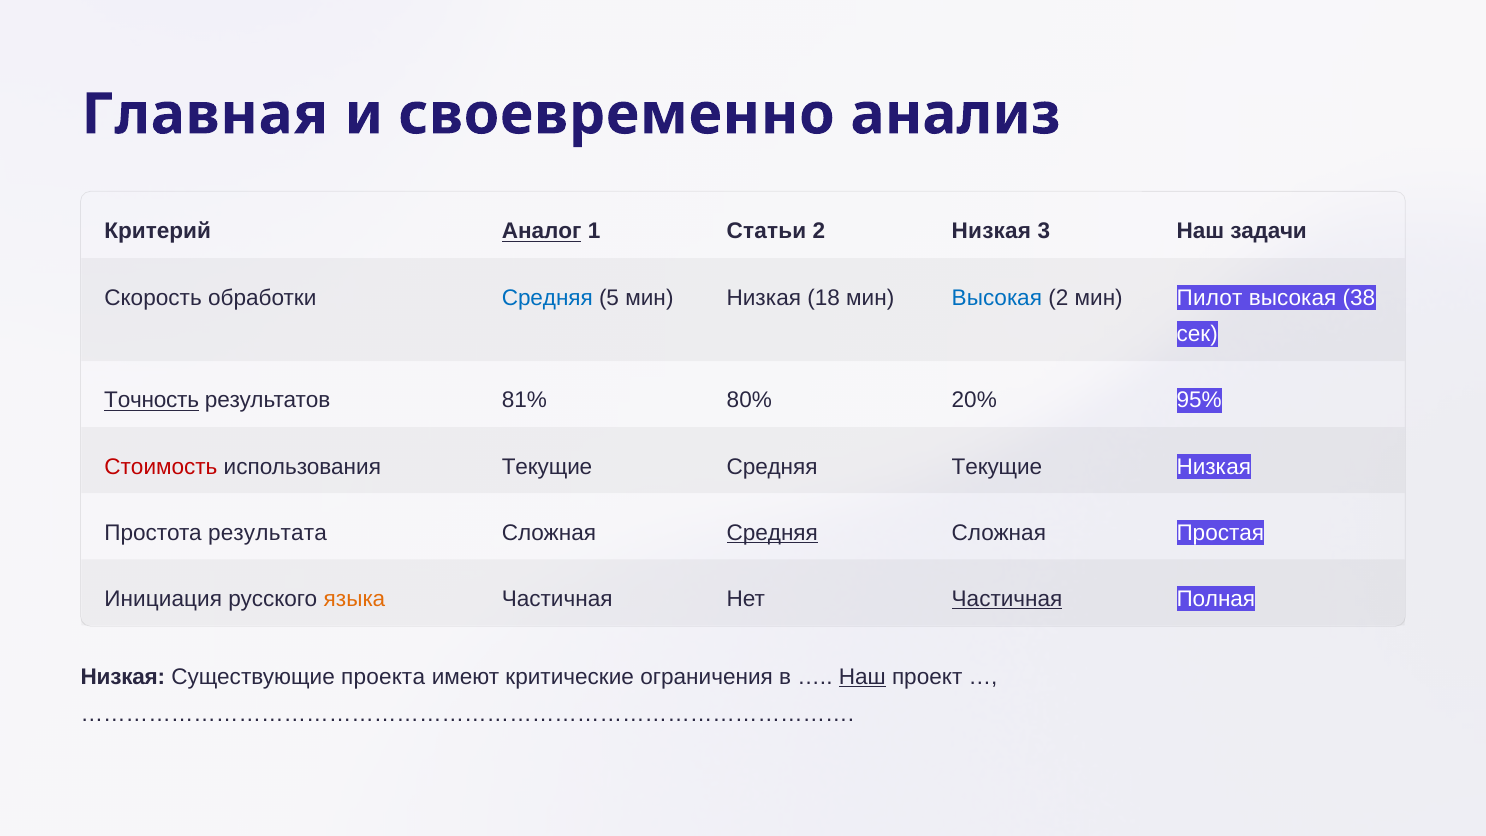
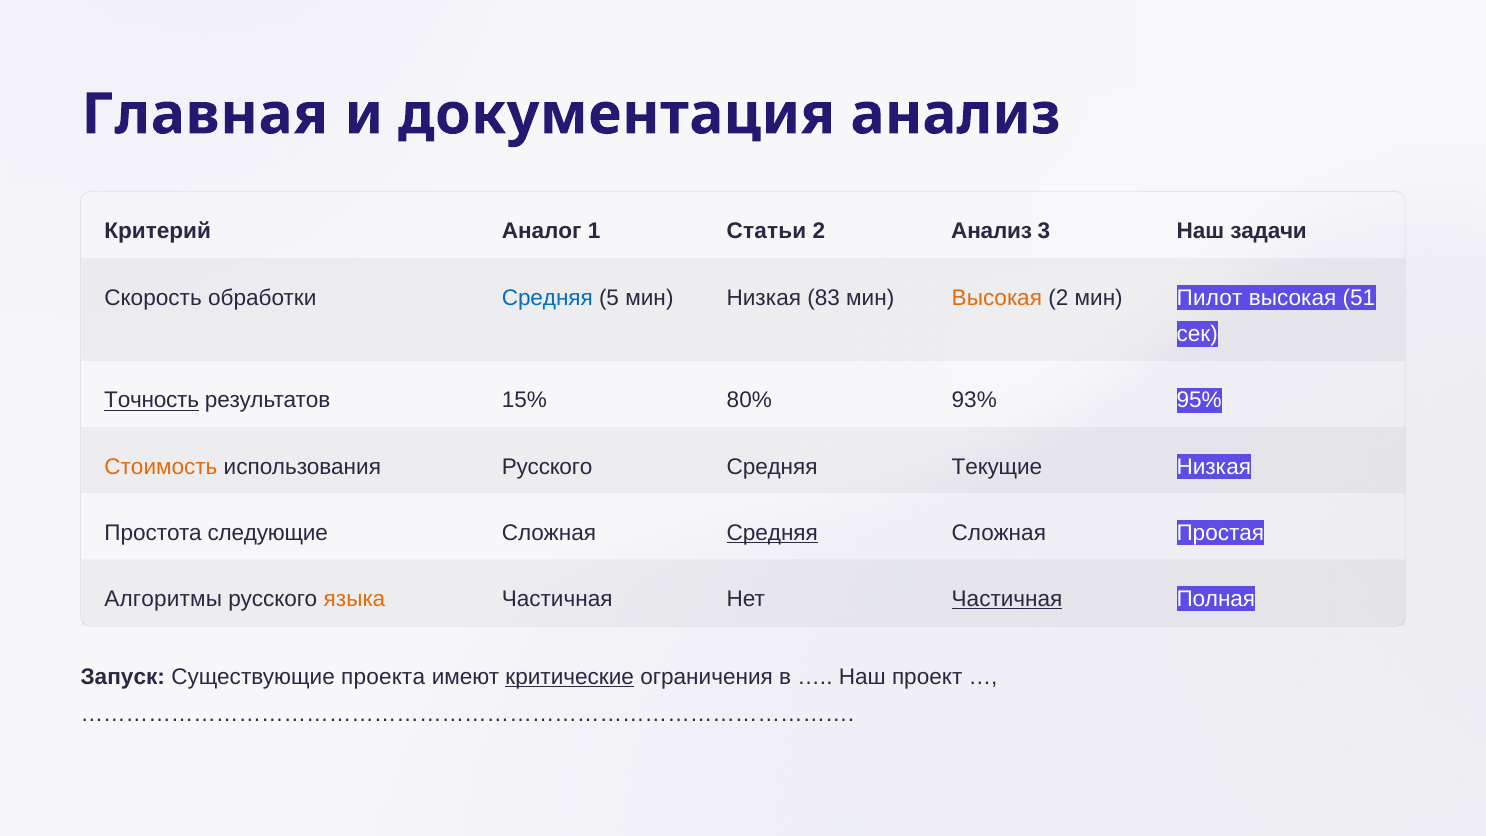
своевременно: своевременно -> документация (617, 114)
Аналог underline: present -> none (542, 232)
2 Низкая: Низкая -> Анализ (992, 232)
18: 18 -> 83 (824, 298)
Высокая colour: blue -> orange (997, 298)
38: 38 -> 51 (1359, 298)
81%: 81% -> 15% (524, 400)
20%: 20% -> 93% (974, 400)
Стоимость colour: red -> orange (161, 467)
использования Текущие: Текущие -> Русского (547, 467)
результата: результата -> следующие (268, 533)
Инициация: Инициация -> Алгоритмы (163, 599)
Низкая: Низкая -> Запуск (123, 677)
критические underline: none -> present (570, 677)
Наш underline: present -> none (862, 677)
